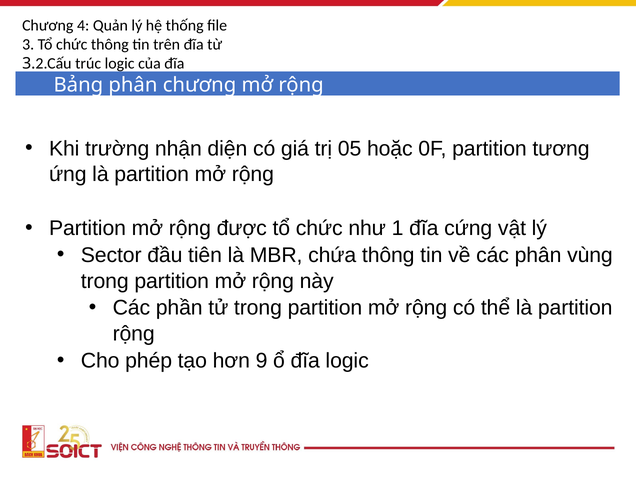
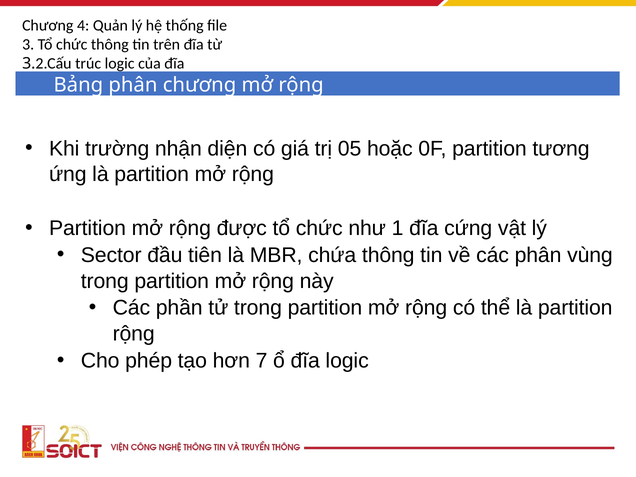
9: 9 -> 7 (262, 361)
